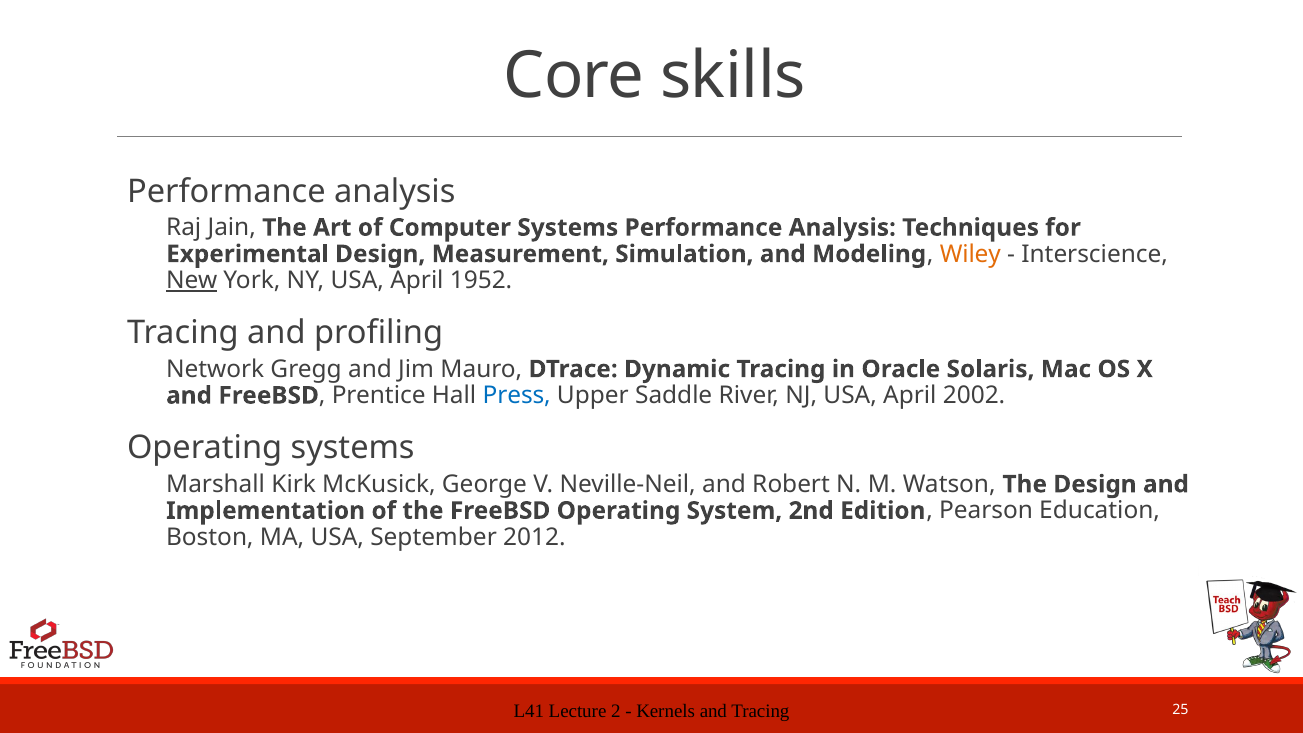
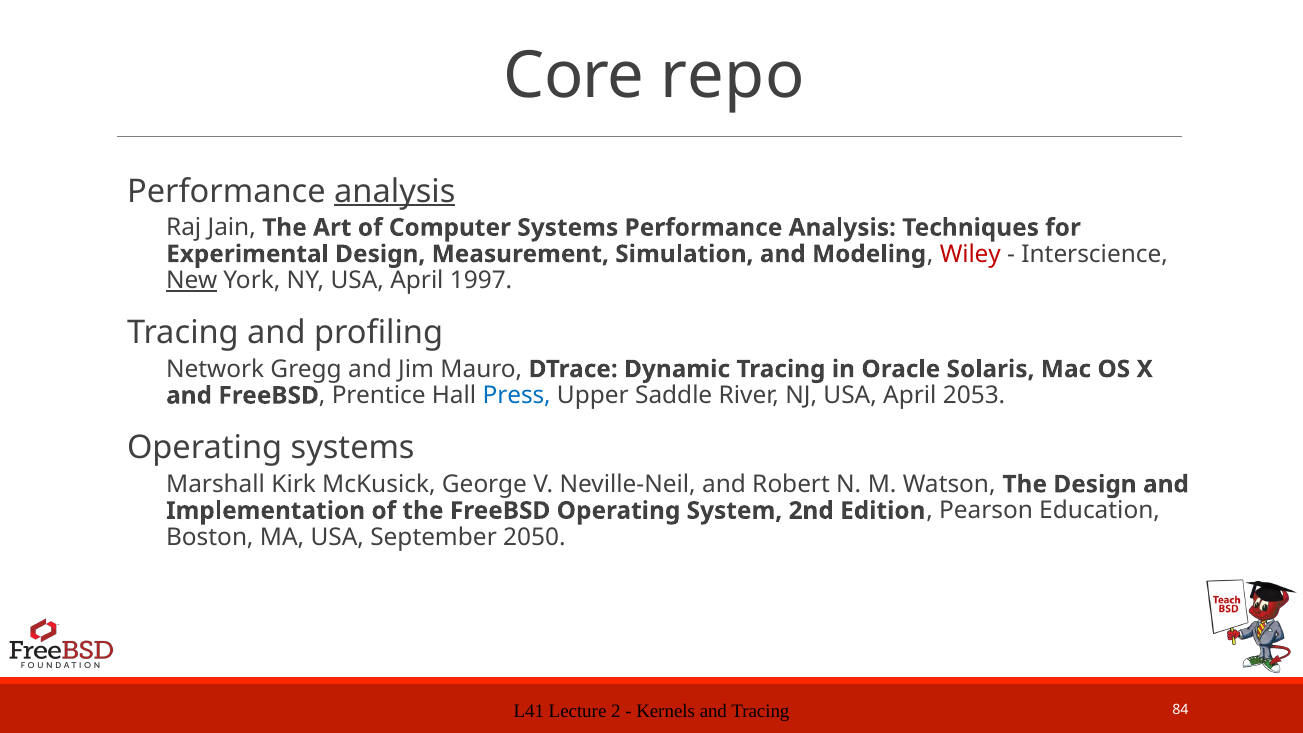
skills: skills -> repo (732, 76)
analysis underline: none -> present (395, 191)
Wiley colour: orange -> red (970, 254)
1952: 1952 -> 1997 (481, 280)
2002: 2002 -> 2053 (974, 396)
2012: 2012 -> 2050 (534, 537)
25: 25 -> 84 (1181, 710)
